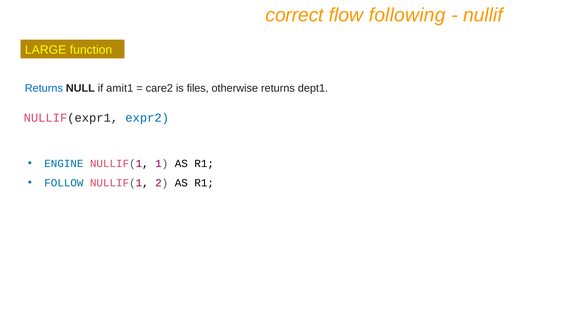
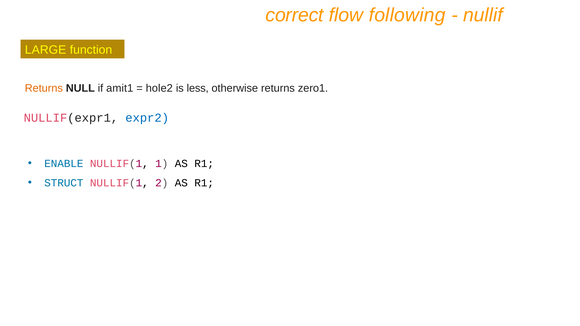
Returns colour: blue -> orange (44, 88)
care2: care2 -> hole2 (159, 88)
files: files -> less (198, 88)
dept1: dept1 -> zero1 (313, 88)
ENGINE: ENGINE -> ENABLE (64, 164)
FOLLOW: FOLLOW -> STRUCT (64, 183)
